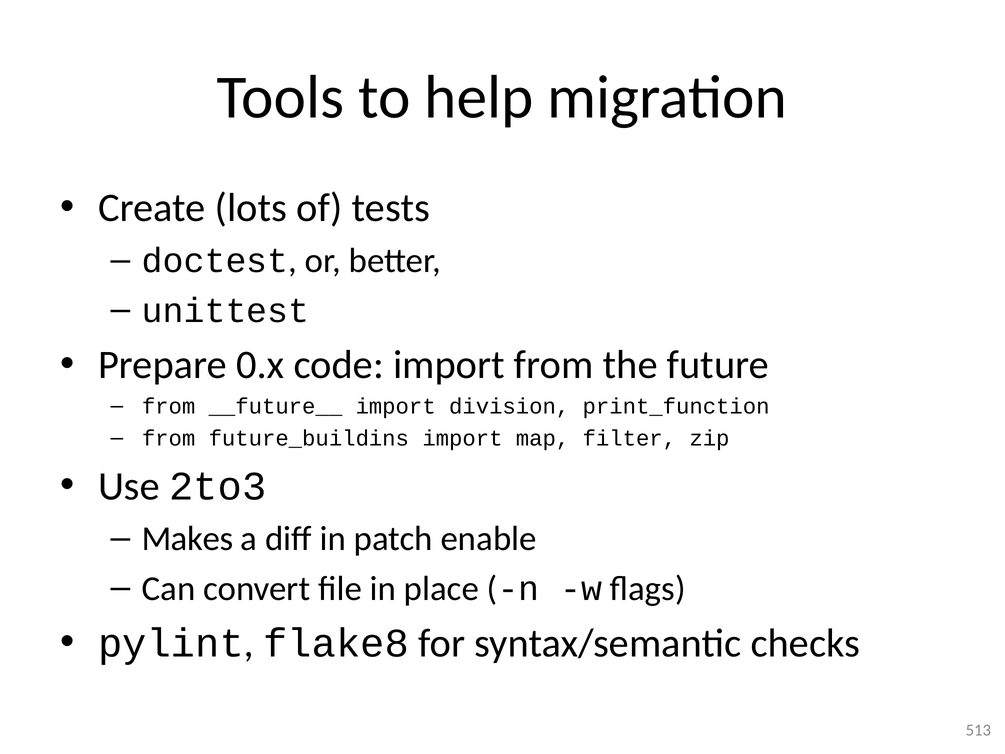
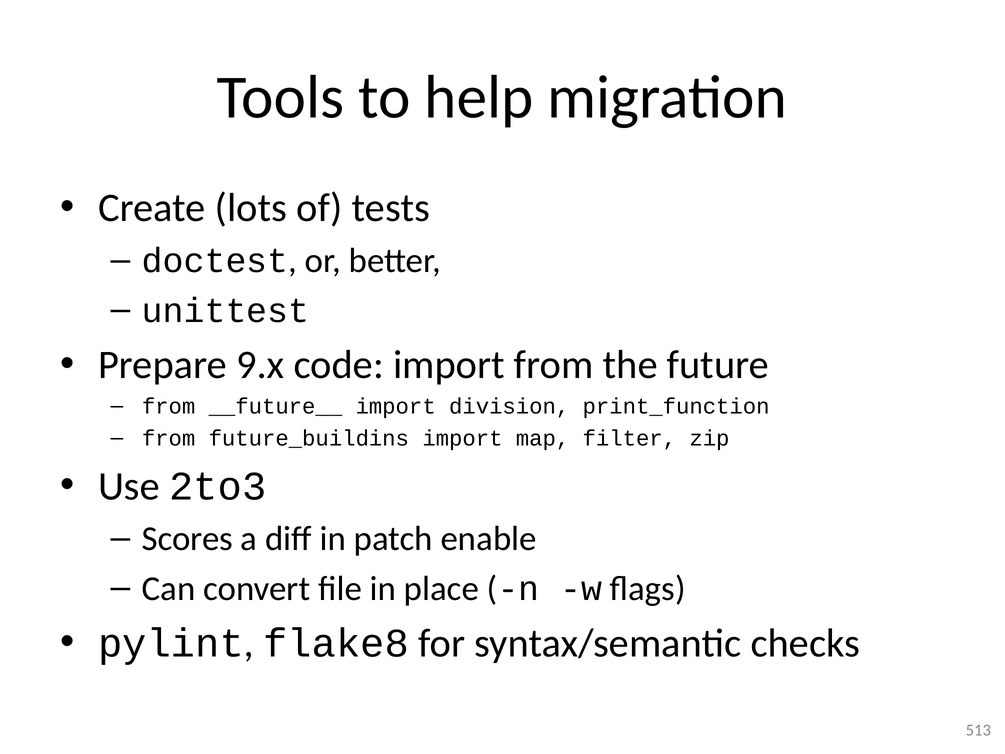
0.x: 0.x -> 9.x (260, 365)
Makes: Makes -> Scores (187, 539)
